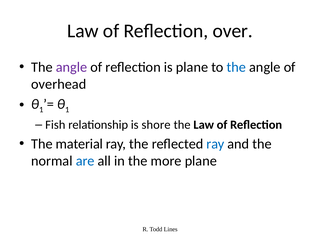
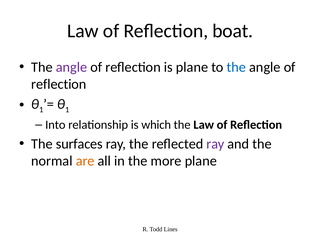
over: over -> boat (233, 31)
overhead: overhead -> reflection (59, 84)
Fish: Fish -> Into (55, 125)
shore: shore -> which (156, 125)
material: material -> surfaces (79, 144)
ray colour: blue -> purple (215, 144)
are colour: blue -> orange (85, 161)
